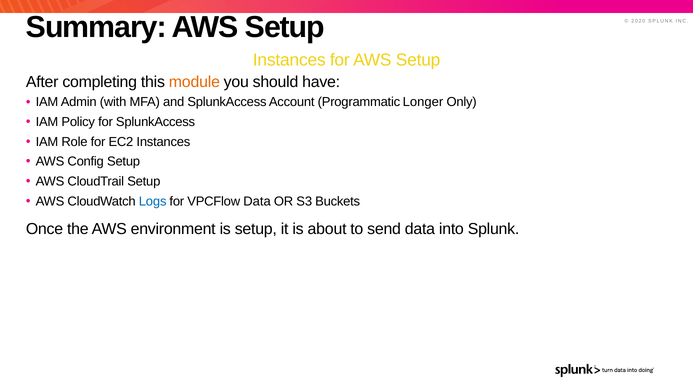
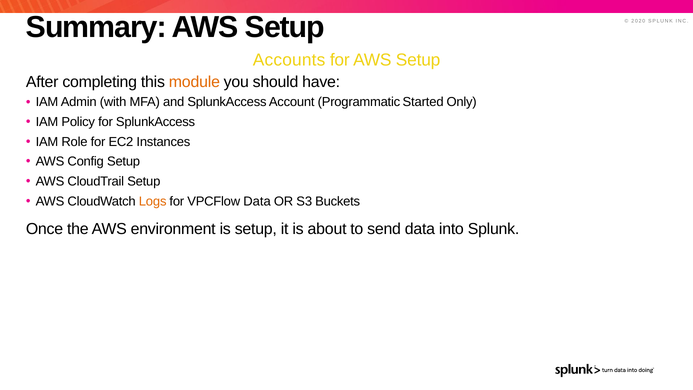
Instances: Instances -> Accounts (289, 60)
Longer: Longer -> Started (423, 102)
Logs colour: blue -> orange (153, 201)
